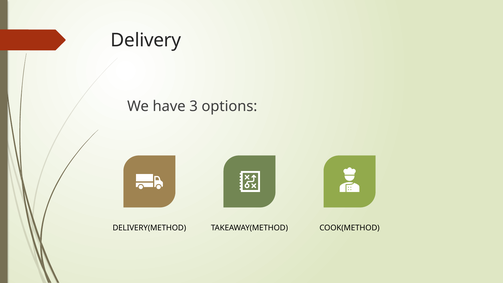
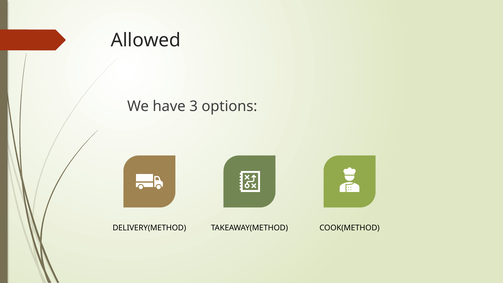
Delivery: Delivery -> Allowed (146, 40)
